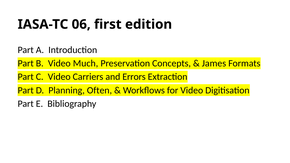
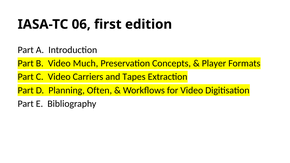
James: James -> Player (214, 63)
Errors: Errors -> Tapes (134, 77)
